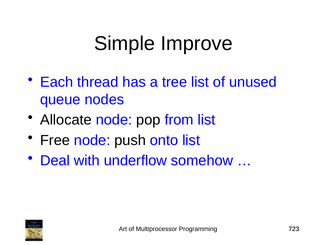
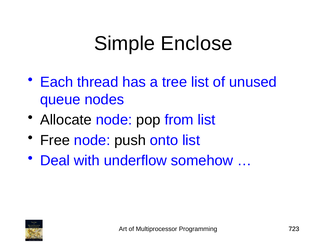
Improve: Improve -> Enclose (197, 44)
